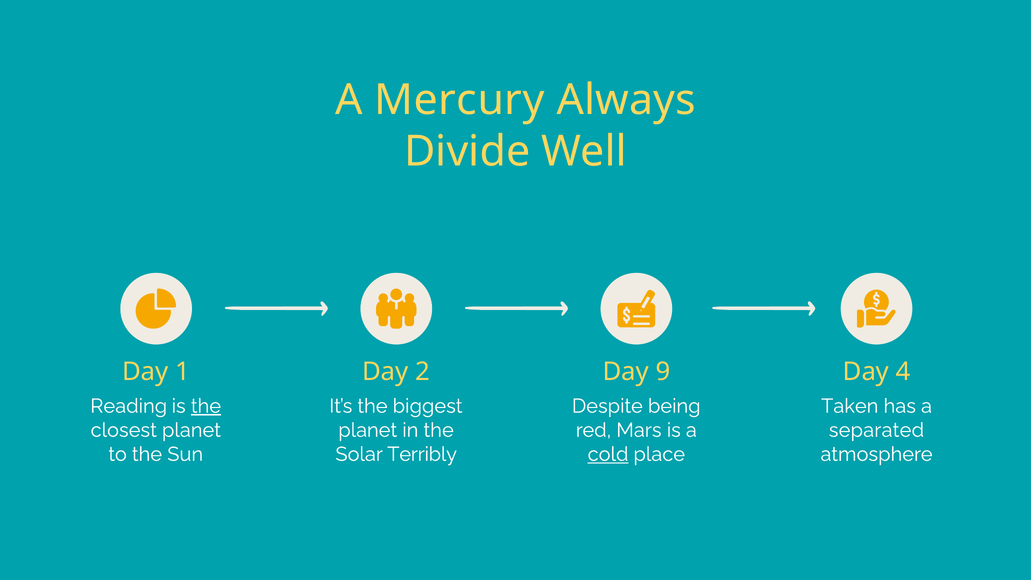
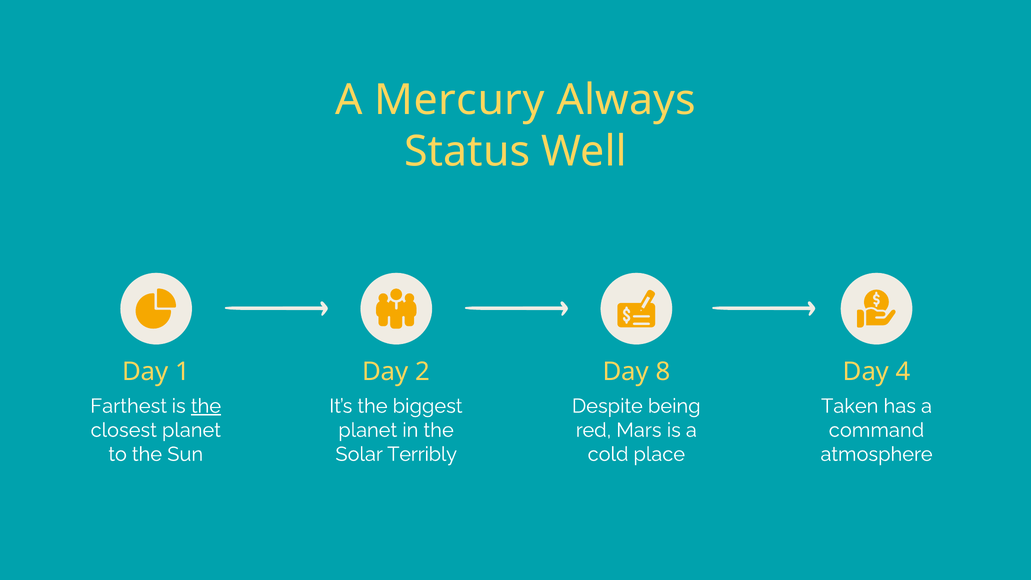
Divide: Divide -> Status (467, 152)
9: 9 -> 8 (663, 372)
Reading: Reading -> Farthest (129, 406)
separated: separated -> command (876, 430)
cold underline: present -> none (608, 454)
